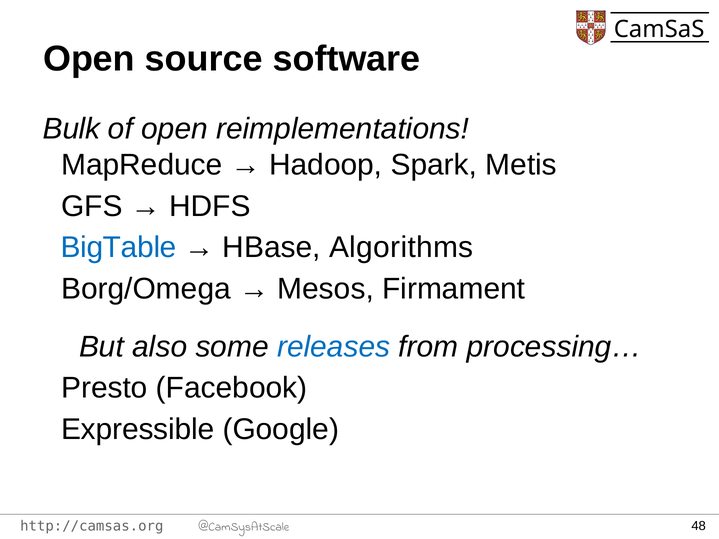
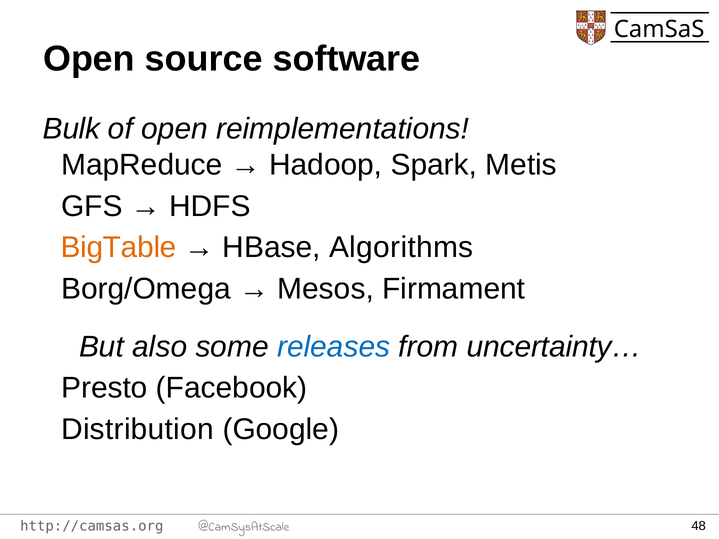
BigTable colour: blue -> orange (119, 248)
processing…: processing… -> uncertainty… (554, 347)
Expressible: Expressible -> Distribution (138, 430)
